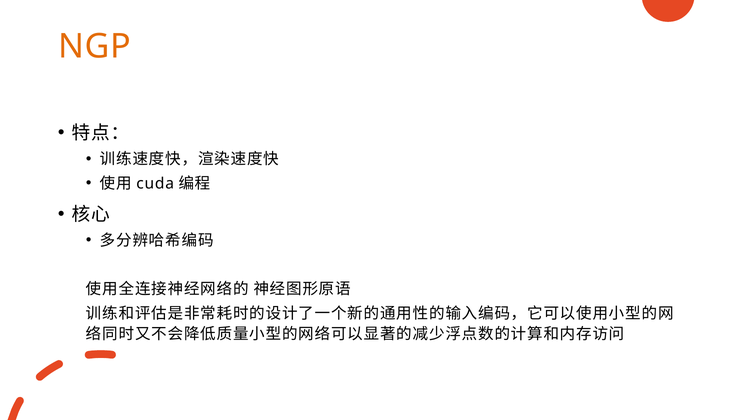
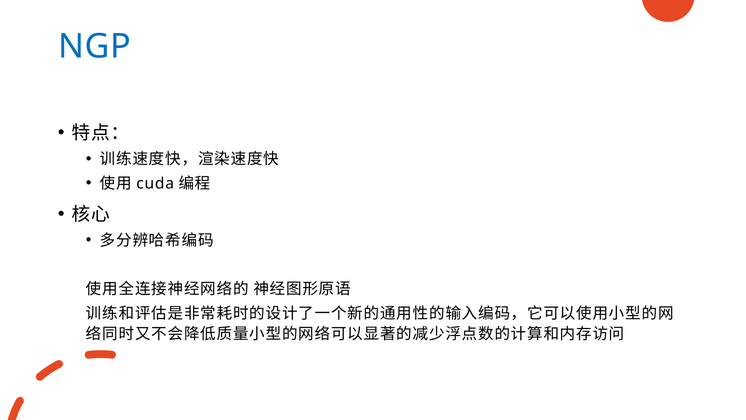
NGP colour: orange -> blue (95, 46)
